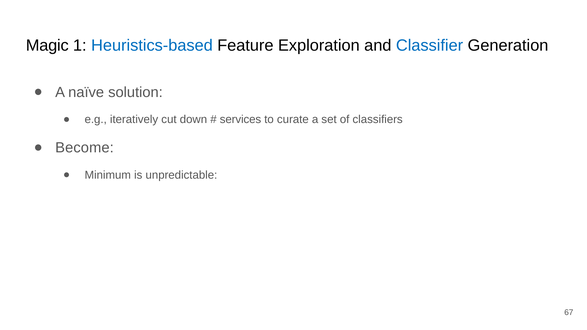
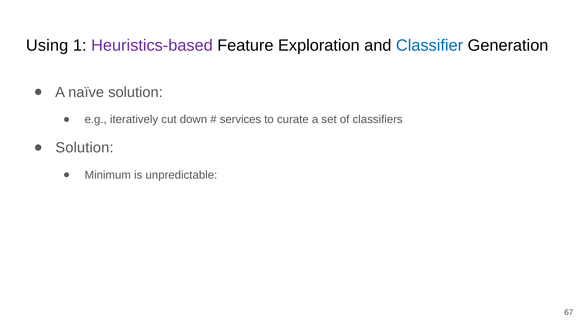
Magic: Magic -> Using (47, 45)
Heuristics-based colour: blue -> purple (152, 45)
Become: Become -> Solution (84, 148)
